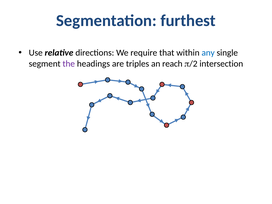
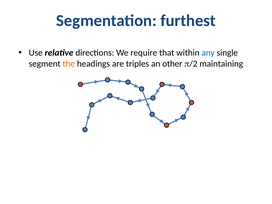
the colour: purple -> orange (69, 64)
reach: reach -> other (172, 64)
intersection: intersection -> maintaining (221, 64)
